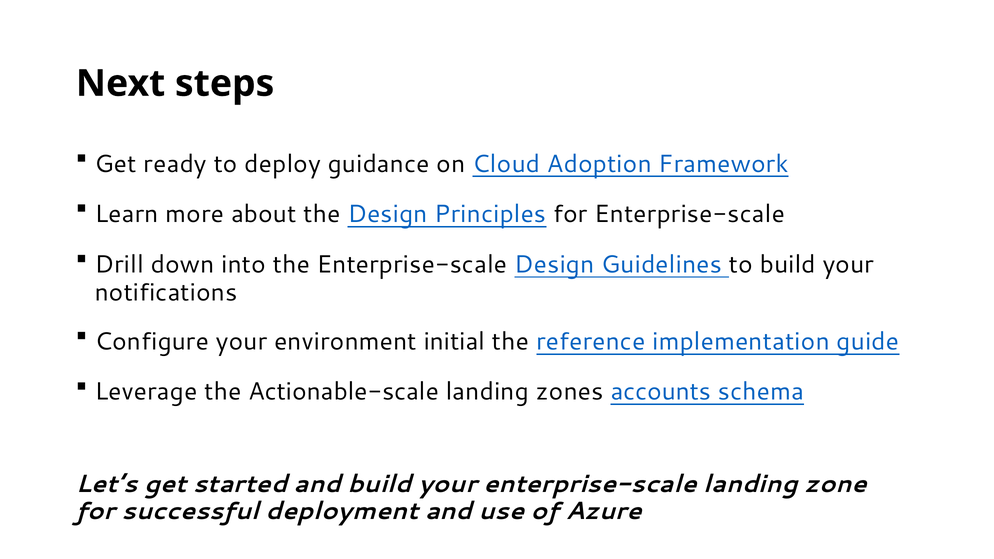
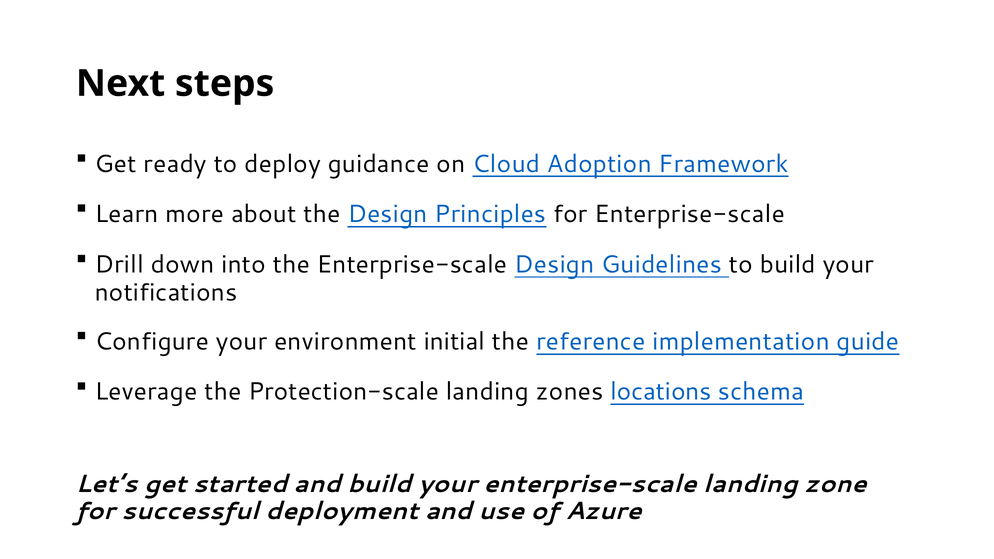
Actionable-scale: Actionable-scale -> Protection-scale (344, 392)
accounts: accounts -> locations (661, 392)
